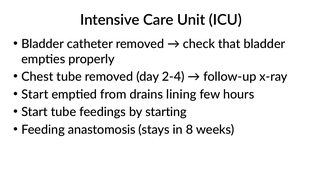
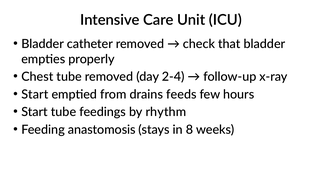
lining: lining -> feeds (181, 94)
starting: starting -> rhythm (166, 112)
